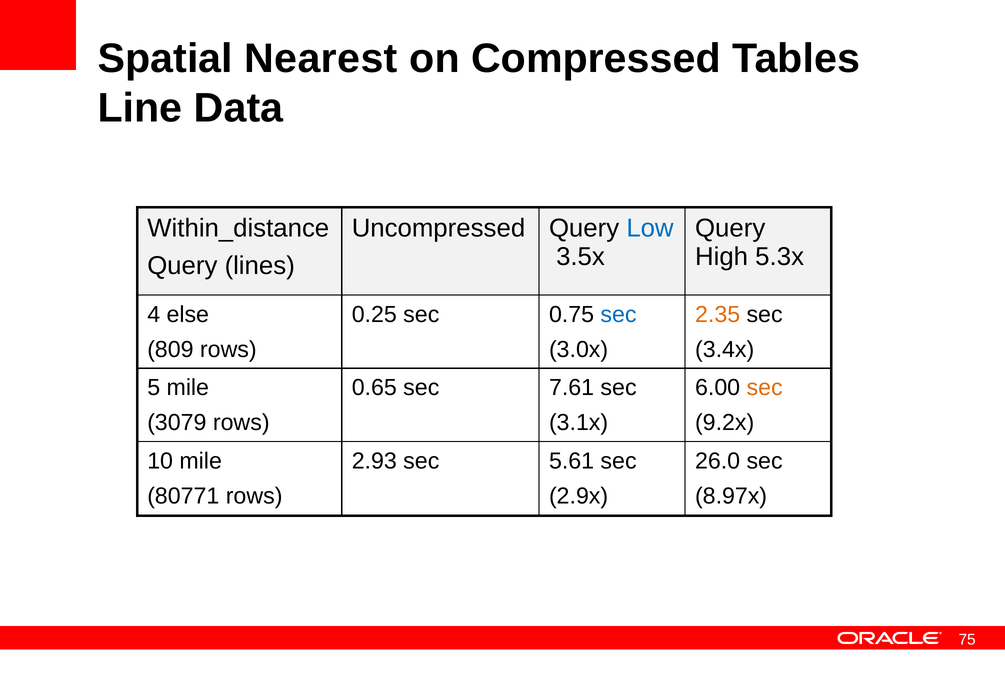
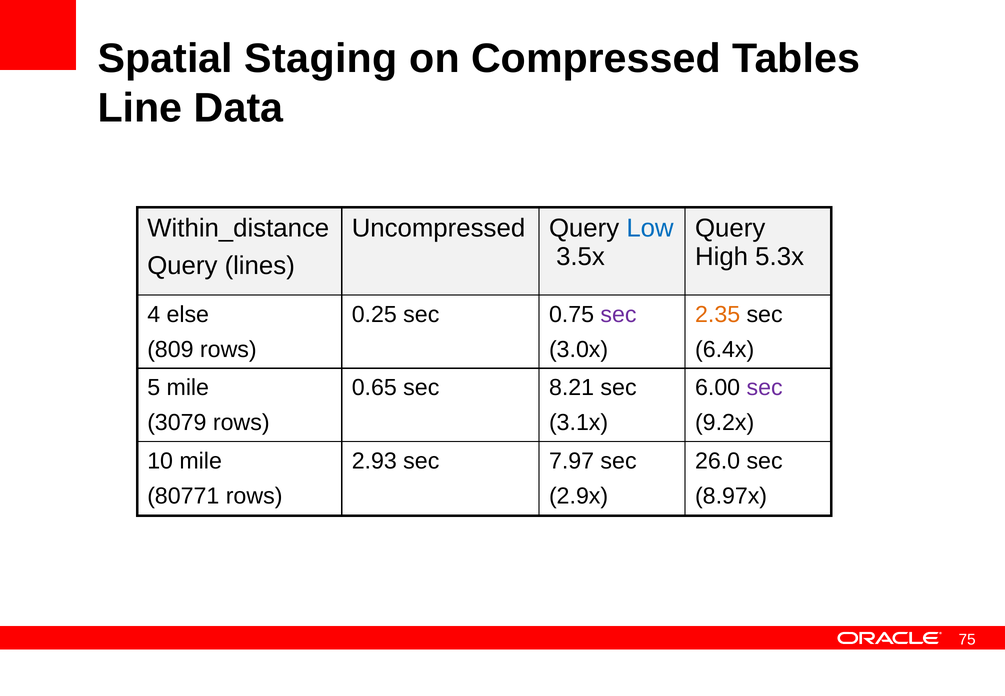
Nearest: Nearest -> Staging (321, 59)
sec colour: blue -> purple (619, 314)
3.4x: 3.4x -> 6.4x (725, 349)
7.61: 7.61 -> 8.21 (572, 388)
sec colour: orange -> purple (765, 388)
5.61: 5.61 -> 7.97 (572, 461)
